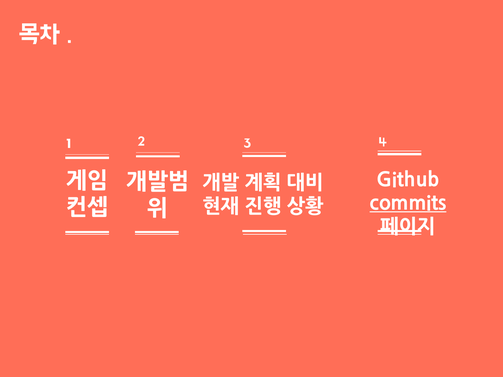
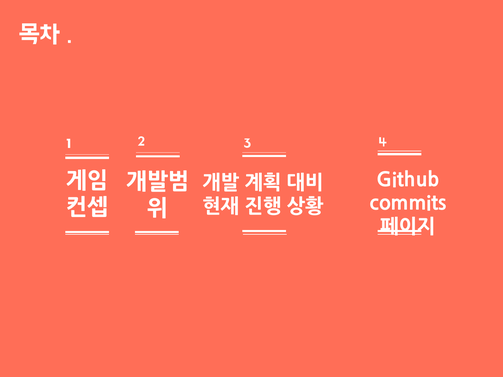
commits underline: present -> none (408, 204)
